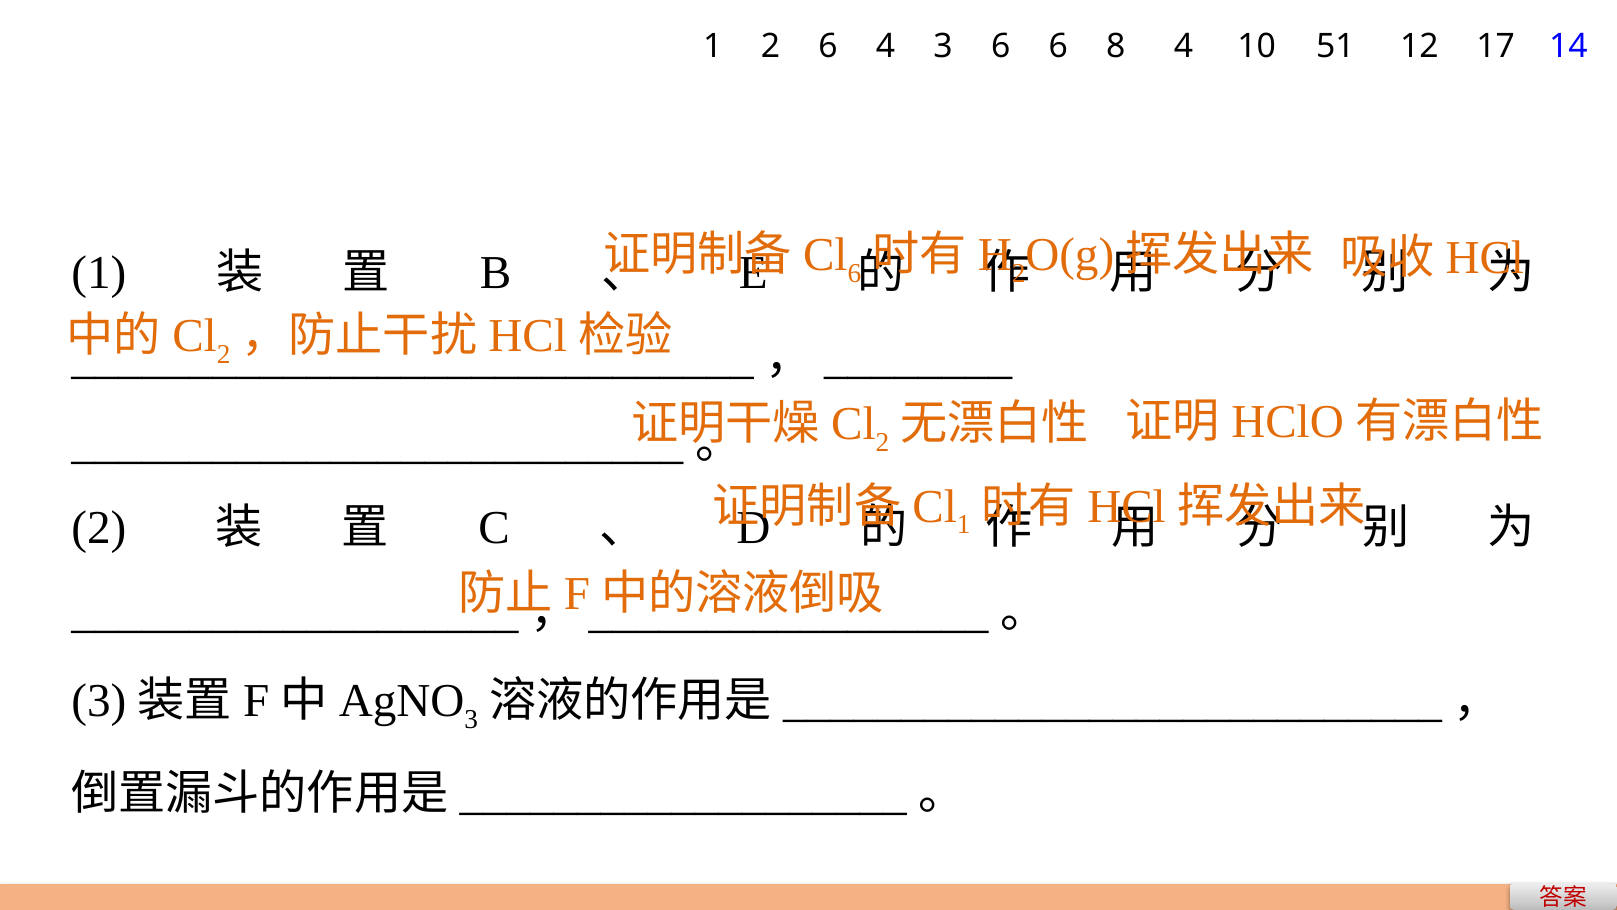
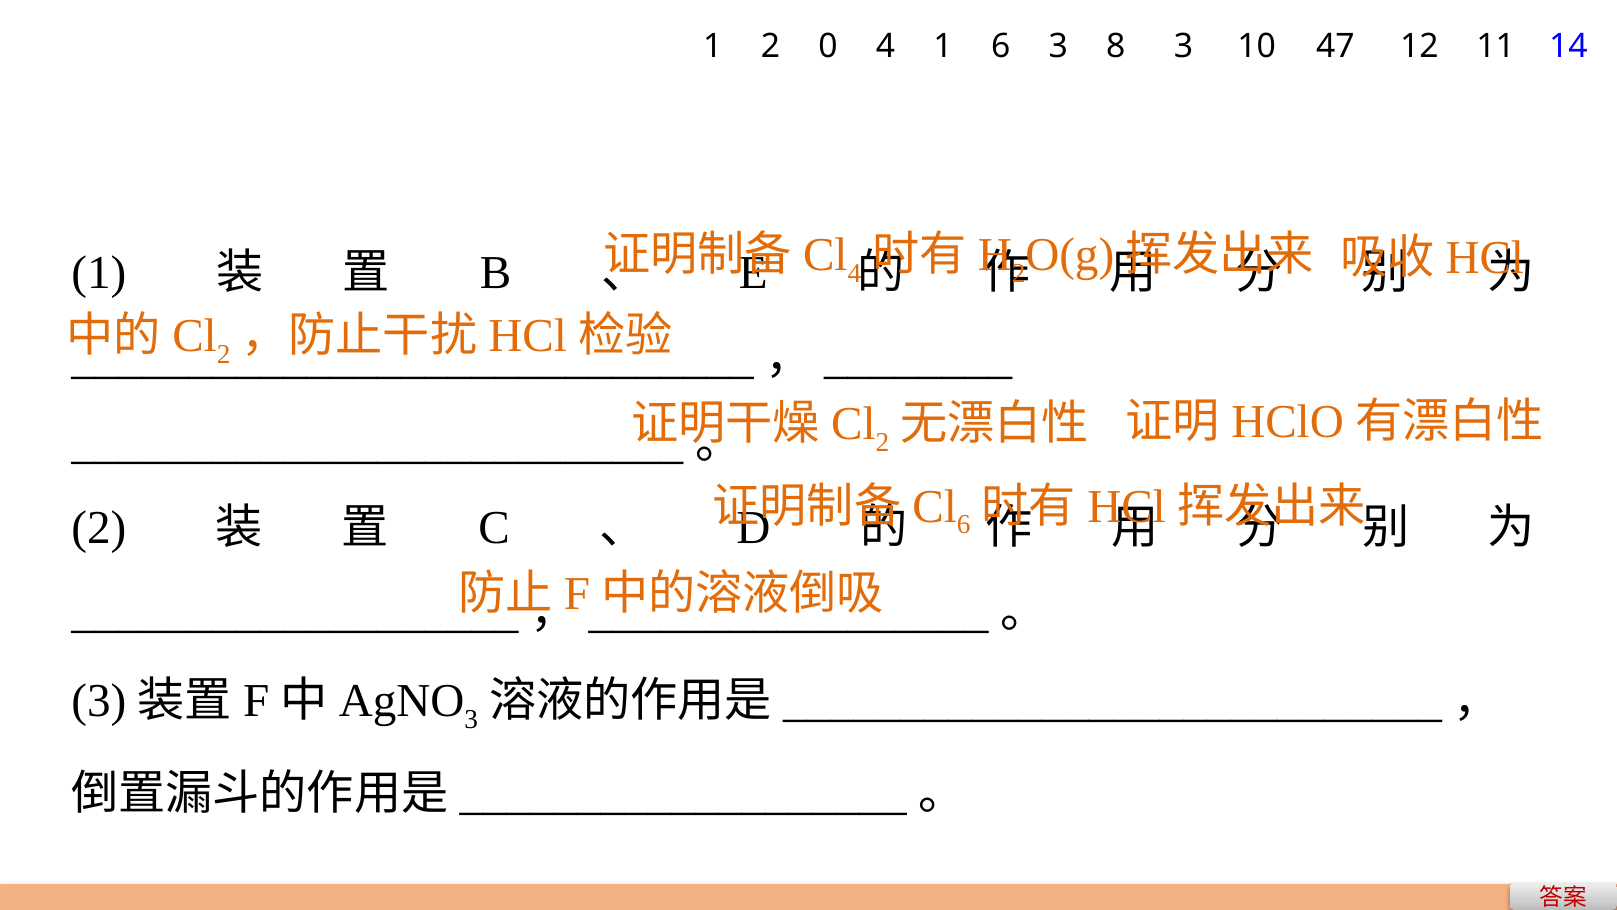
2 6: 6 -> 0 (828, 47)
4 3: 3 -> 1 (943, 47)
6 6: 6 -> 3 (1058, 47)
8 4: 4 -> 3 (1184, 47)
51: 51 -> 47 (1335, 47)
17: 17 -> 11 (1496, 47)
6: 6 -> 4 (854, 273)
1: 1 -> 6 (964, 525)
